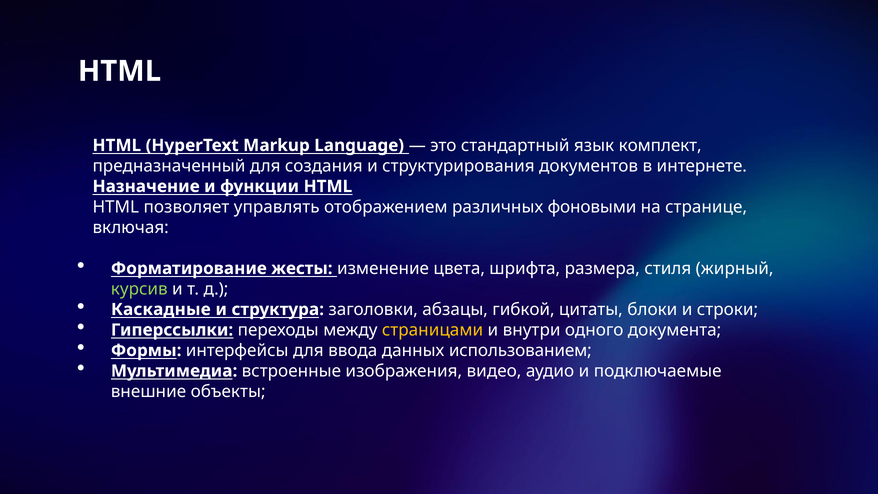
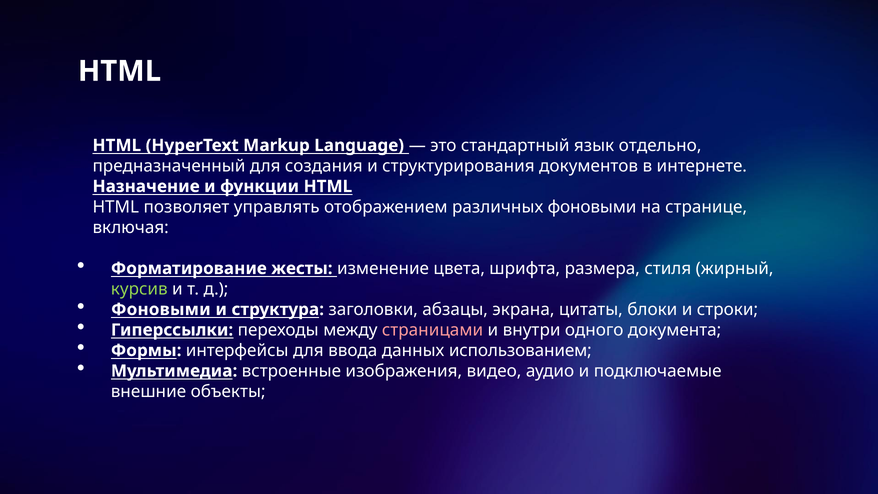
комплект: комплект -> отдельно (660, 145)
Каскадные: Каскадные -> Фоновыми (161, 309)
гибкой: гибкой -> экрана (523, 309)
страницами colour: yellow -> pink (433, 330)
